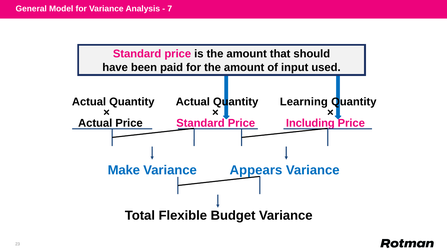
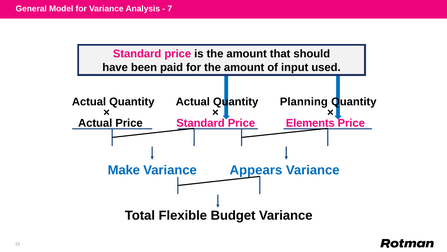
Learning: Learning -> Planning (304, 102)
Including: Including -> Elements (310, 123)
